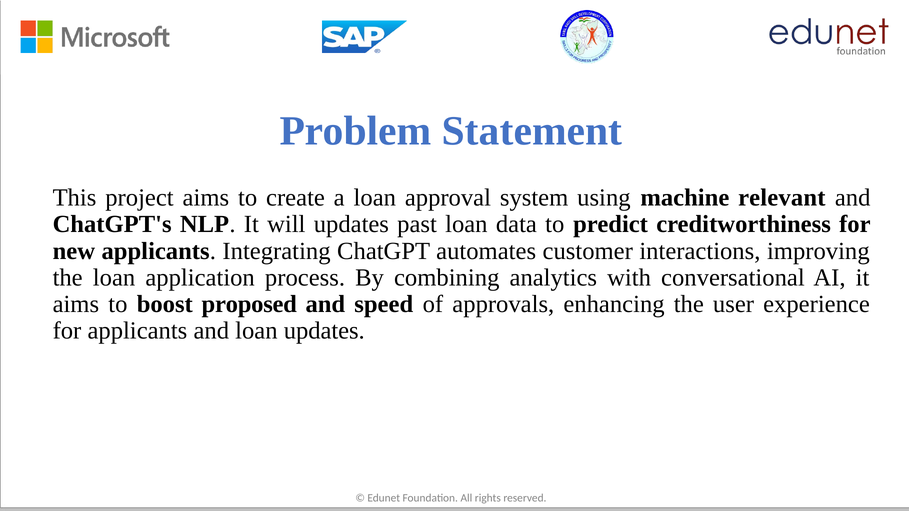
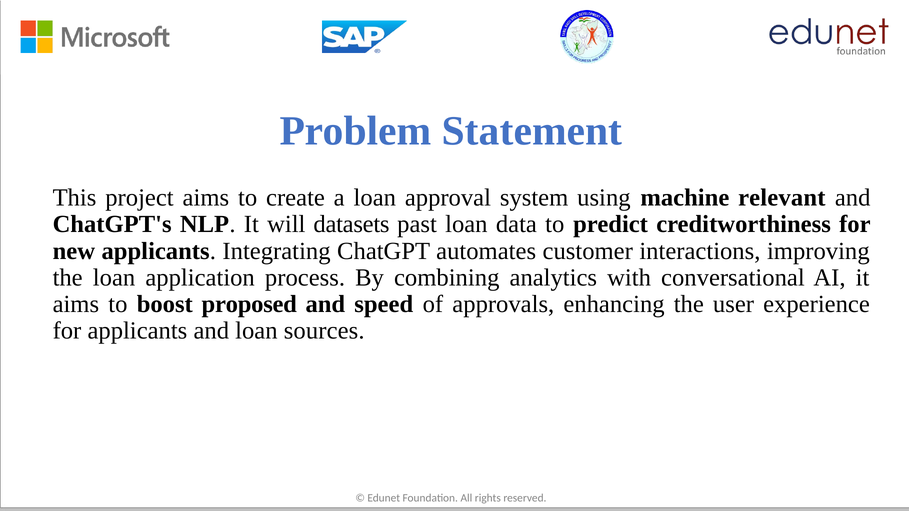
will updates: updates -> datasets (351, 224)
loan updates: updates -> sources (324, 331)
